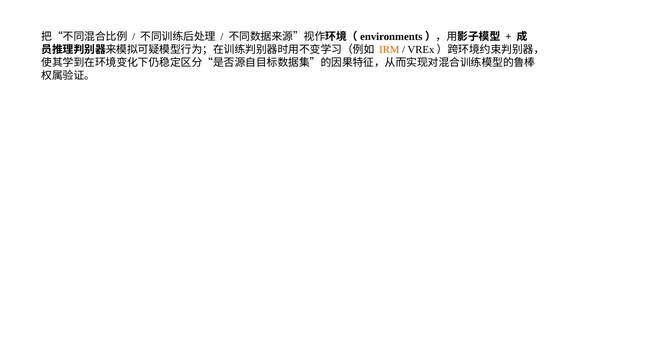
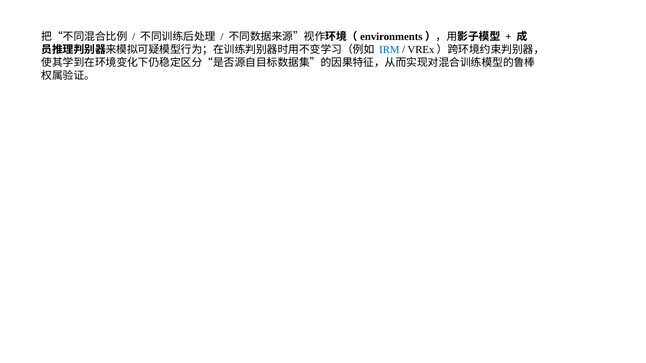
IRM colour: orange -> blue (389, 50)
